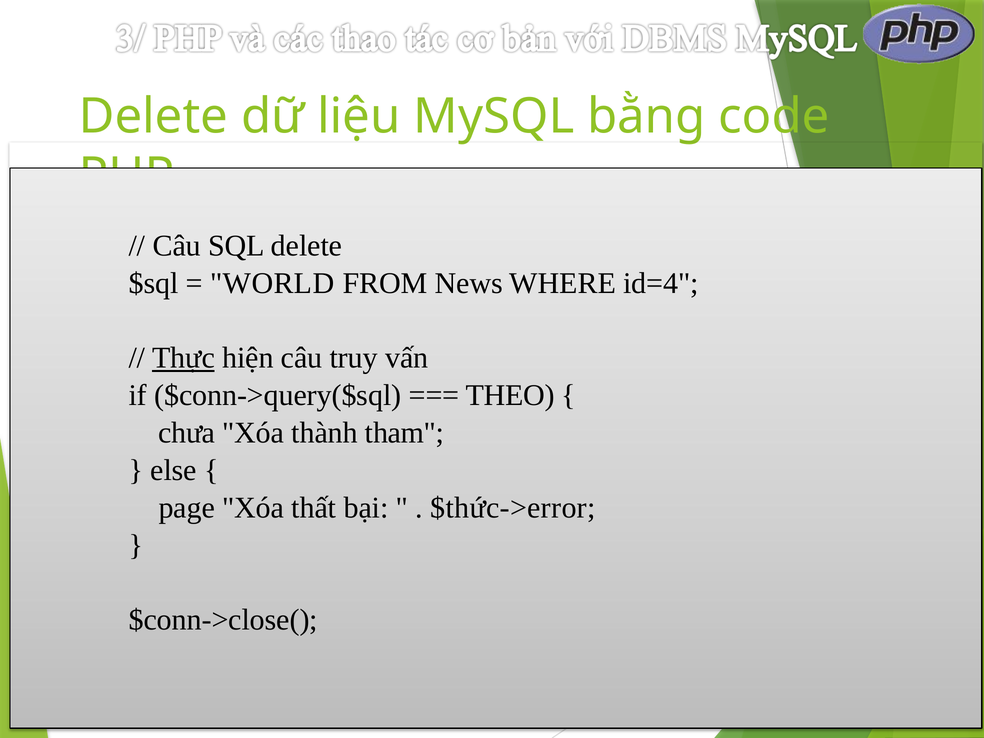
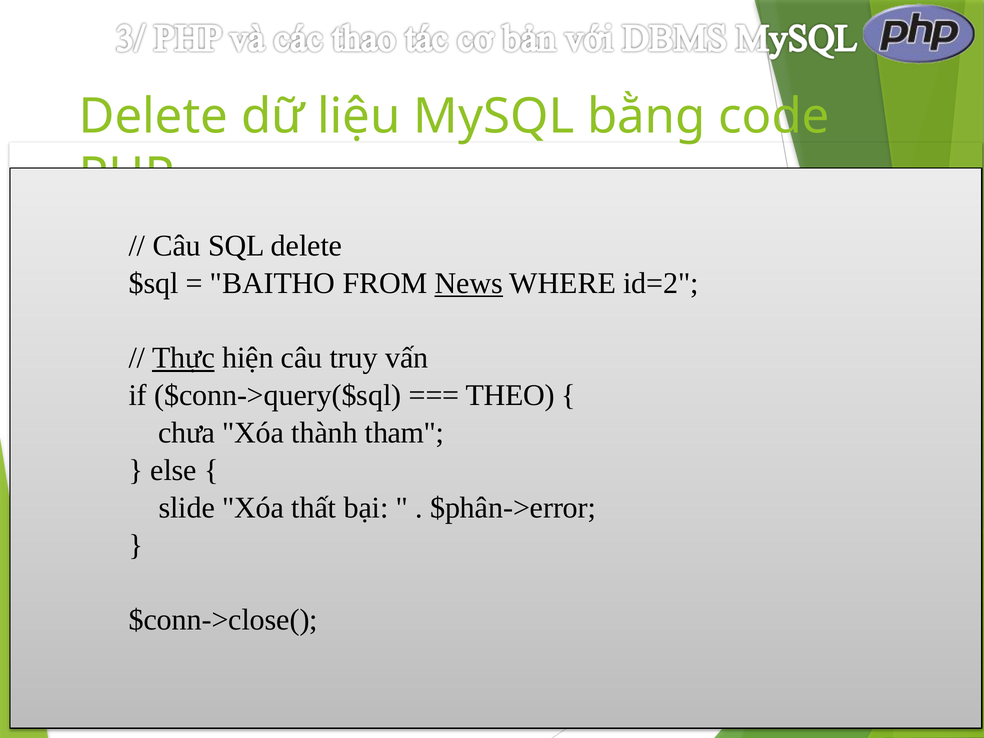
WORLD: WORLD -> BAITHO (273, 283)
News underline: none -> present (469, 283)
id=4: id=4 -> id=2 (661, 283)
page: page -> slide (187, 508)
$thức->error: $thức->error -> $phân->error (513, 508)
